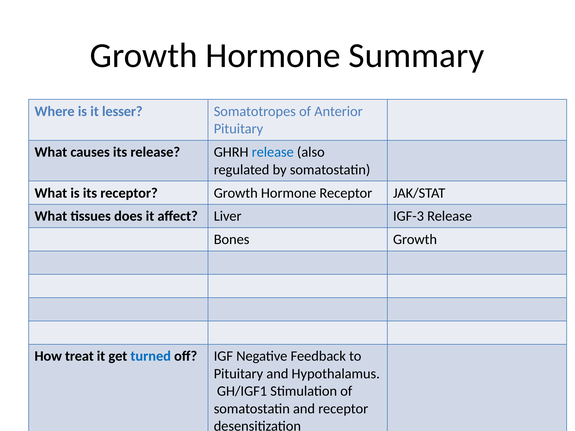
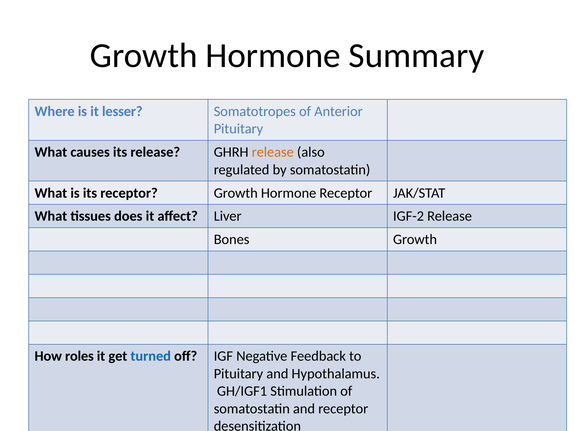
release colour: blue -> orange (273, 152)
IGF-3: IGF-3 -> IGF-2 (408, 216)
treat: treat -> roles (79, 356)
